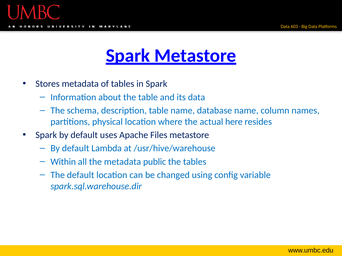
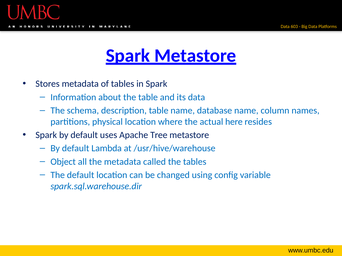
Files: Files -> Tree (159, 135)
Within: Within -> Object (63, 162)
public: public -> called (155, 162)
